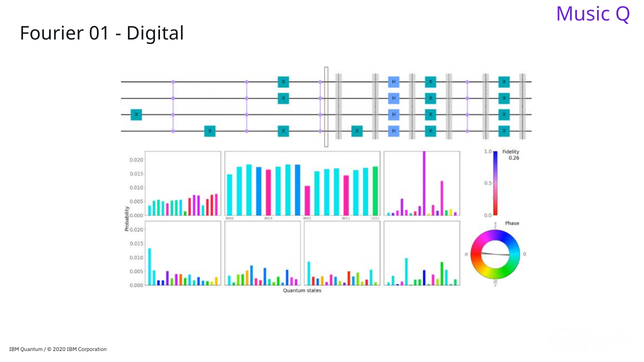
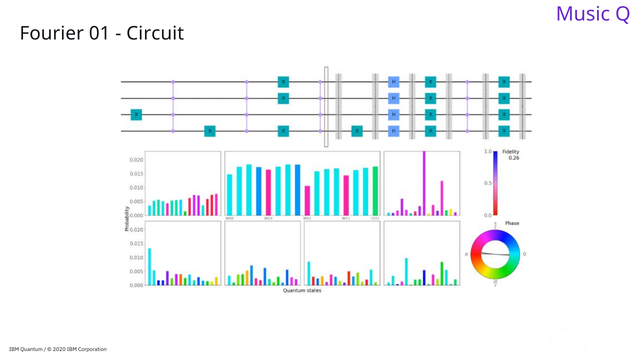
Digital: Digital -> Circuit (155, 33)
